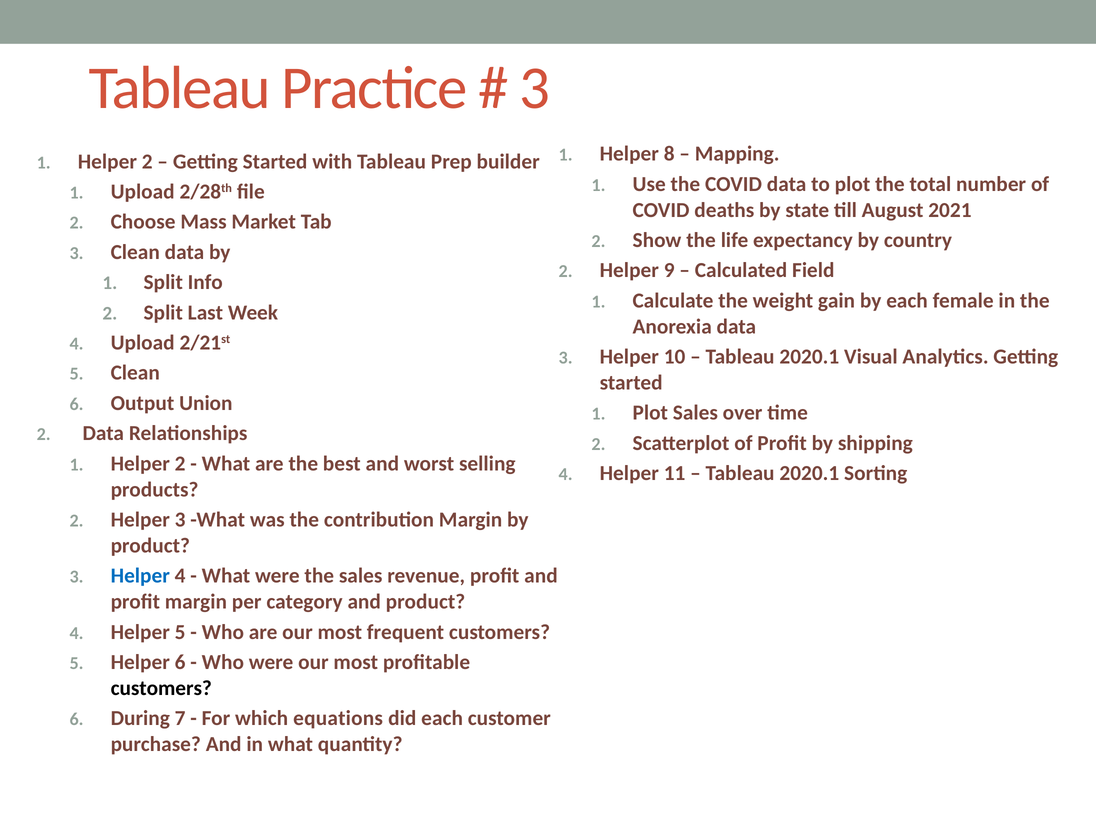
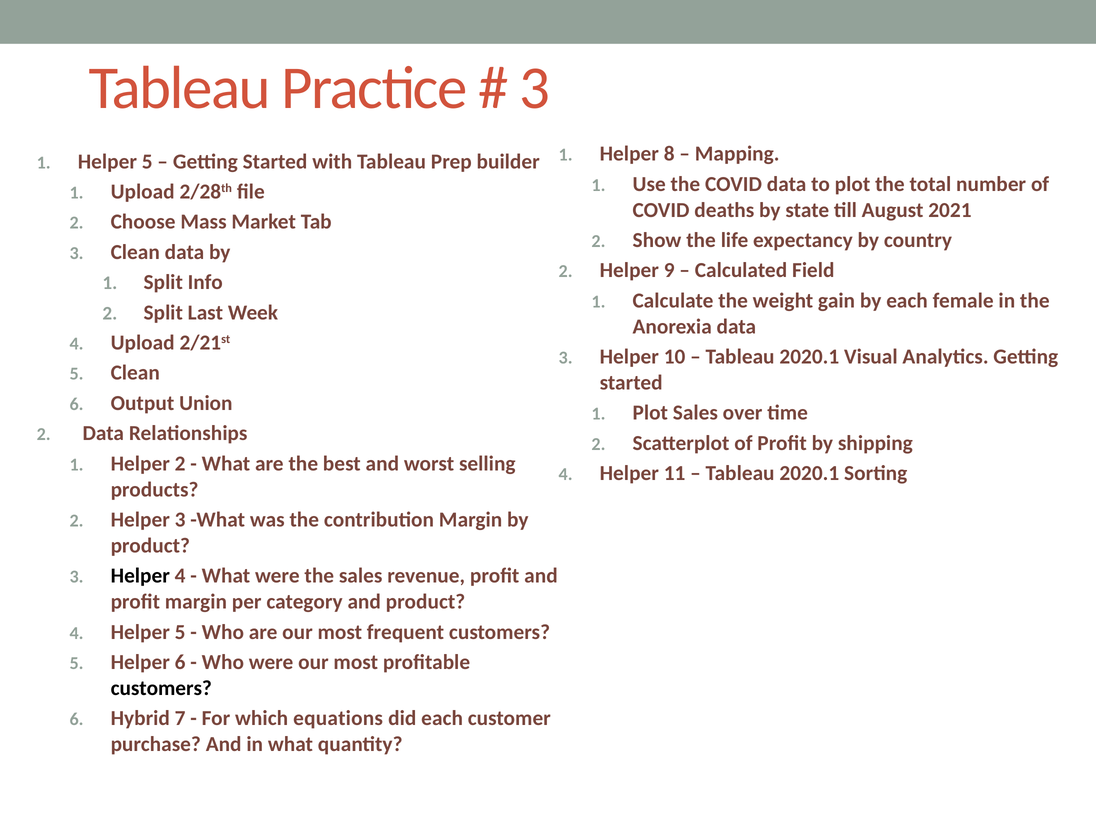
2: 2 -> 5 (147, 162)
Helper colour: blue -> black (140, 576)
During: During -> Hybrid (140, 718)
